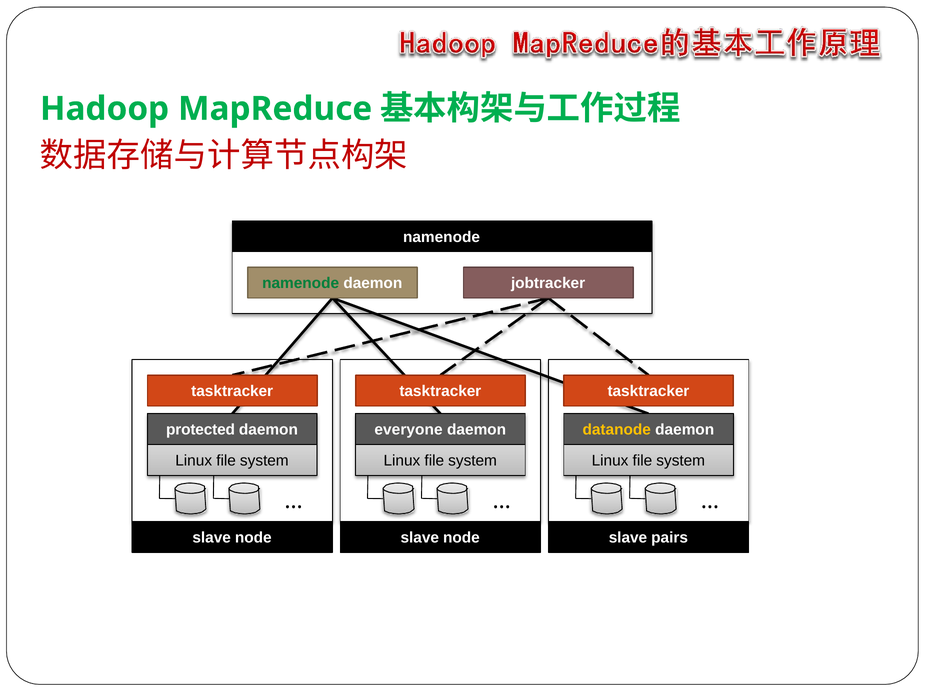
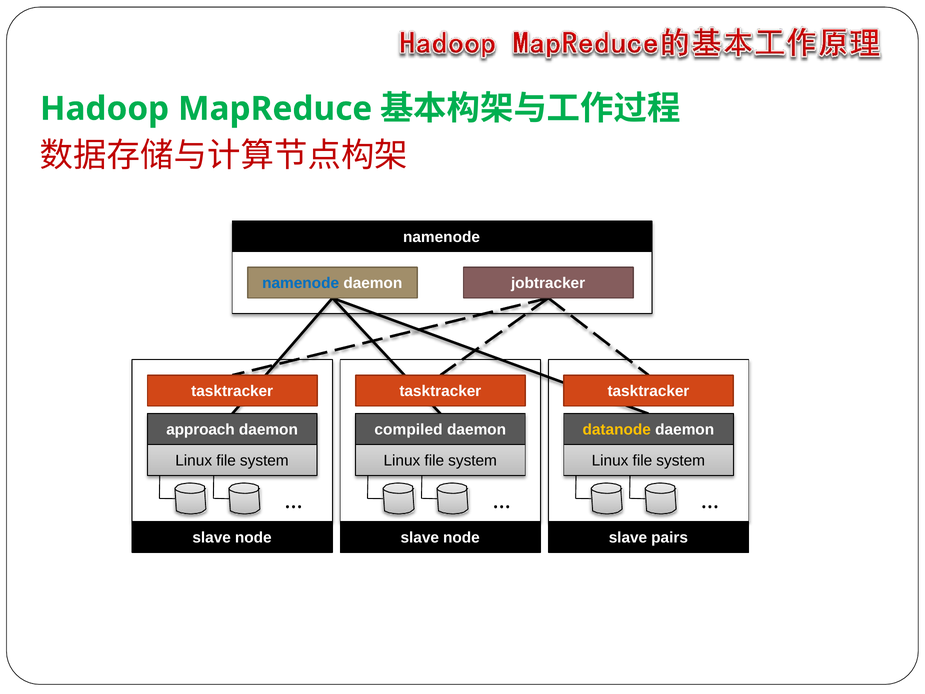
namenode colour: green -> blue (301, 283)
protected: protected -> approach (200, 430)
everyone: everyone -> compiled (409, 430)
